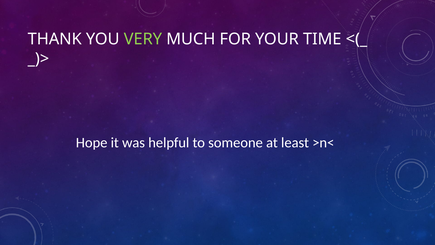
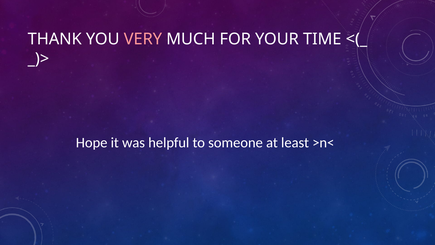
VERY colour: light green -> pink (143, 39)
